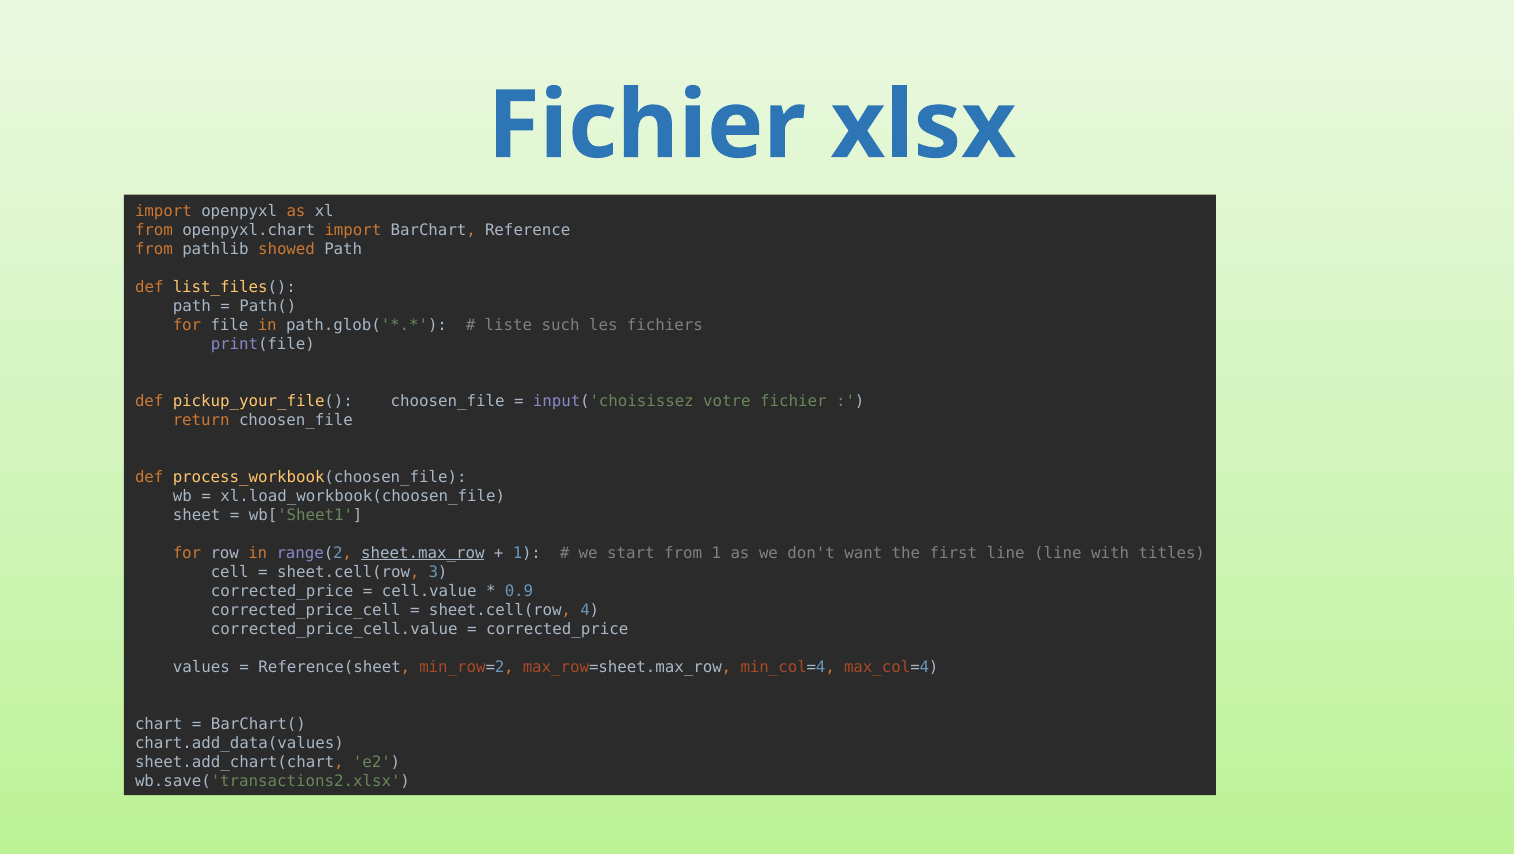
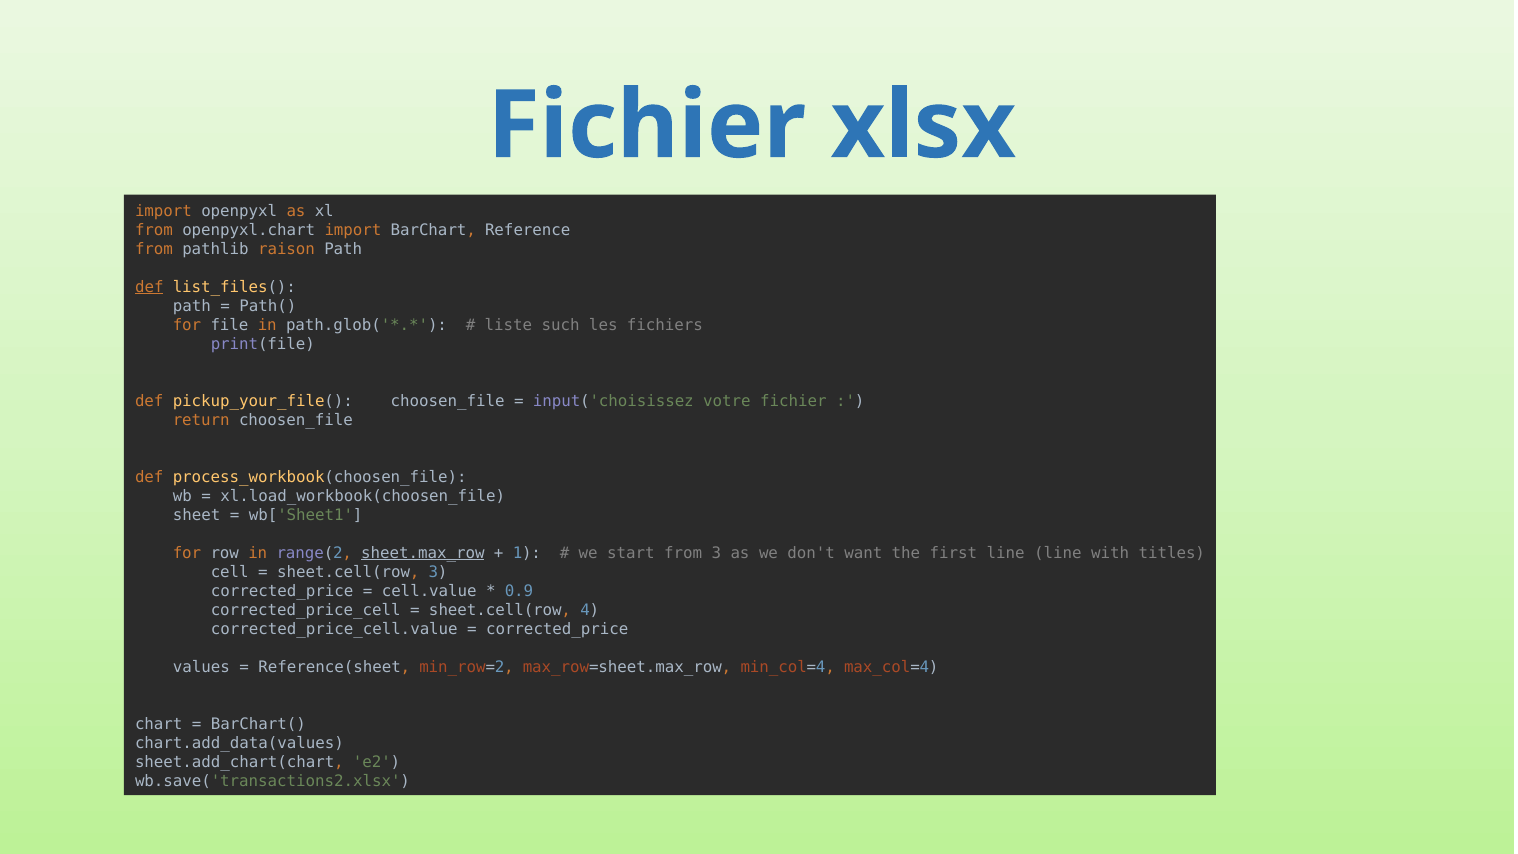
showed: showed -> raison (287, 249)
def underline: none -> present (149, 287)
from 1: 1 -> 3 (716, 553)
